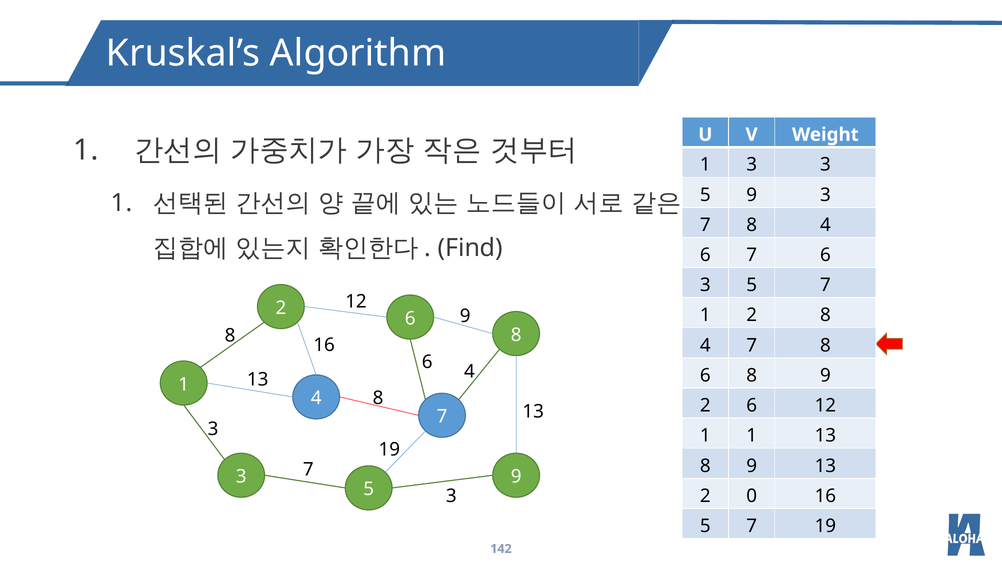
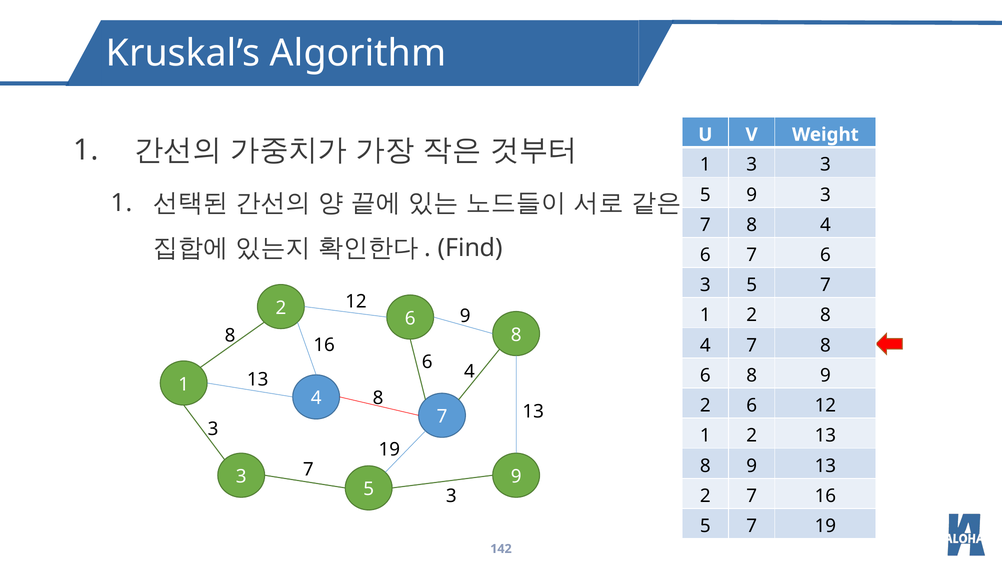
1: 1 -> 2 (752, 435)
2 0: 0 -> 7 (752, 496)
